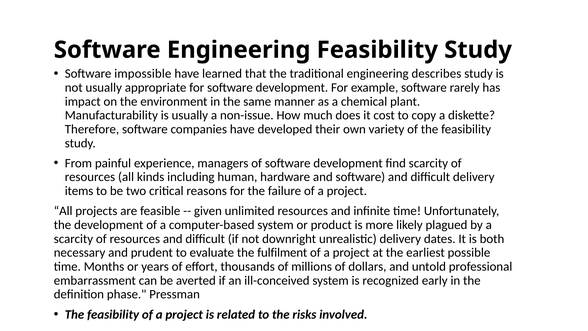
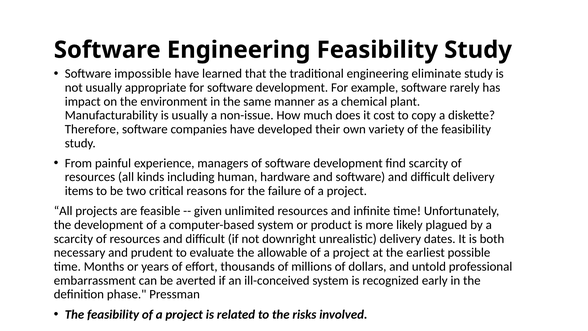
describes: describes -> eliminate (436, 74)
fulfilment: fulfilment -> allowable (282, 253)
